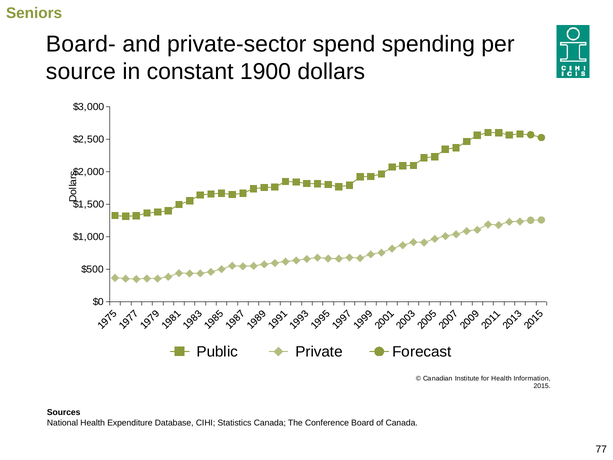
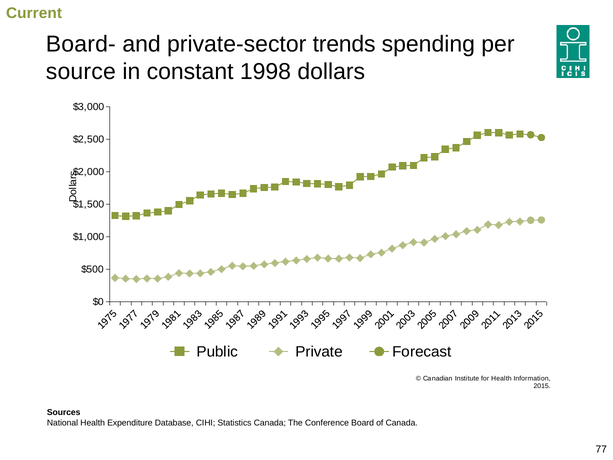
Seniors: Seniors -> Current (34, 13)
spend: spend -> trends (344, 44)
1900: 1900 -> 1998 (265, 72)
